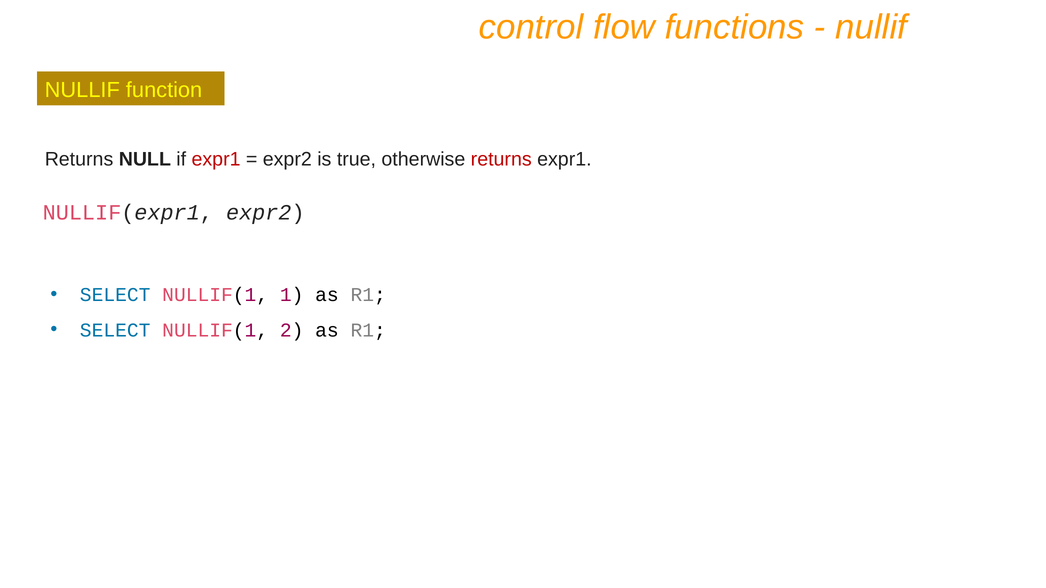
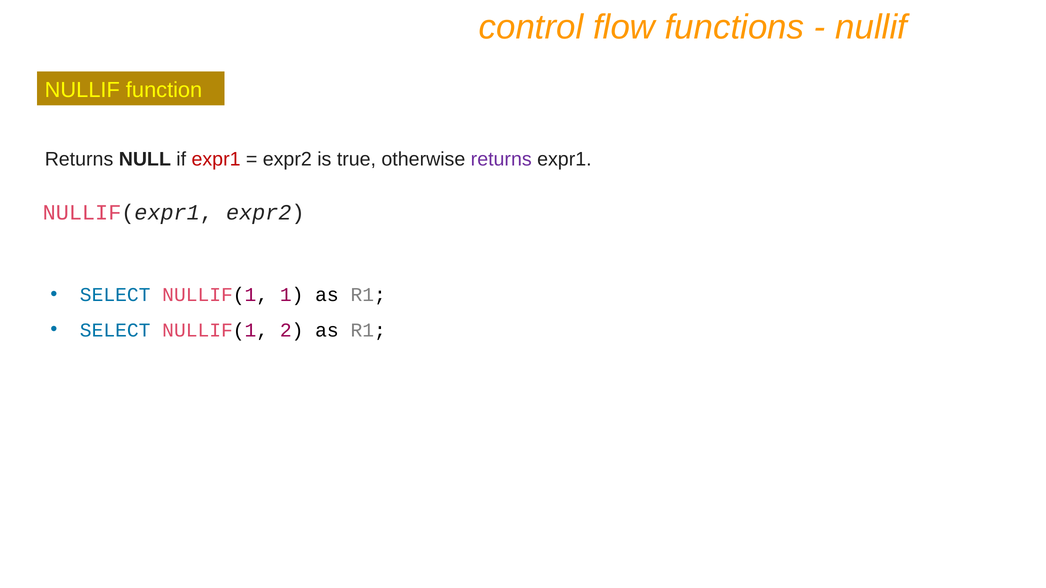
returns colour: red -> purple (501, 159)
